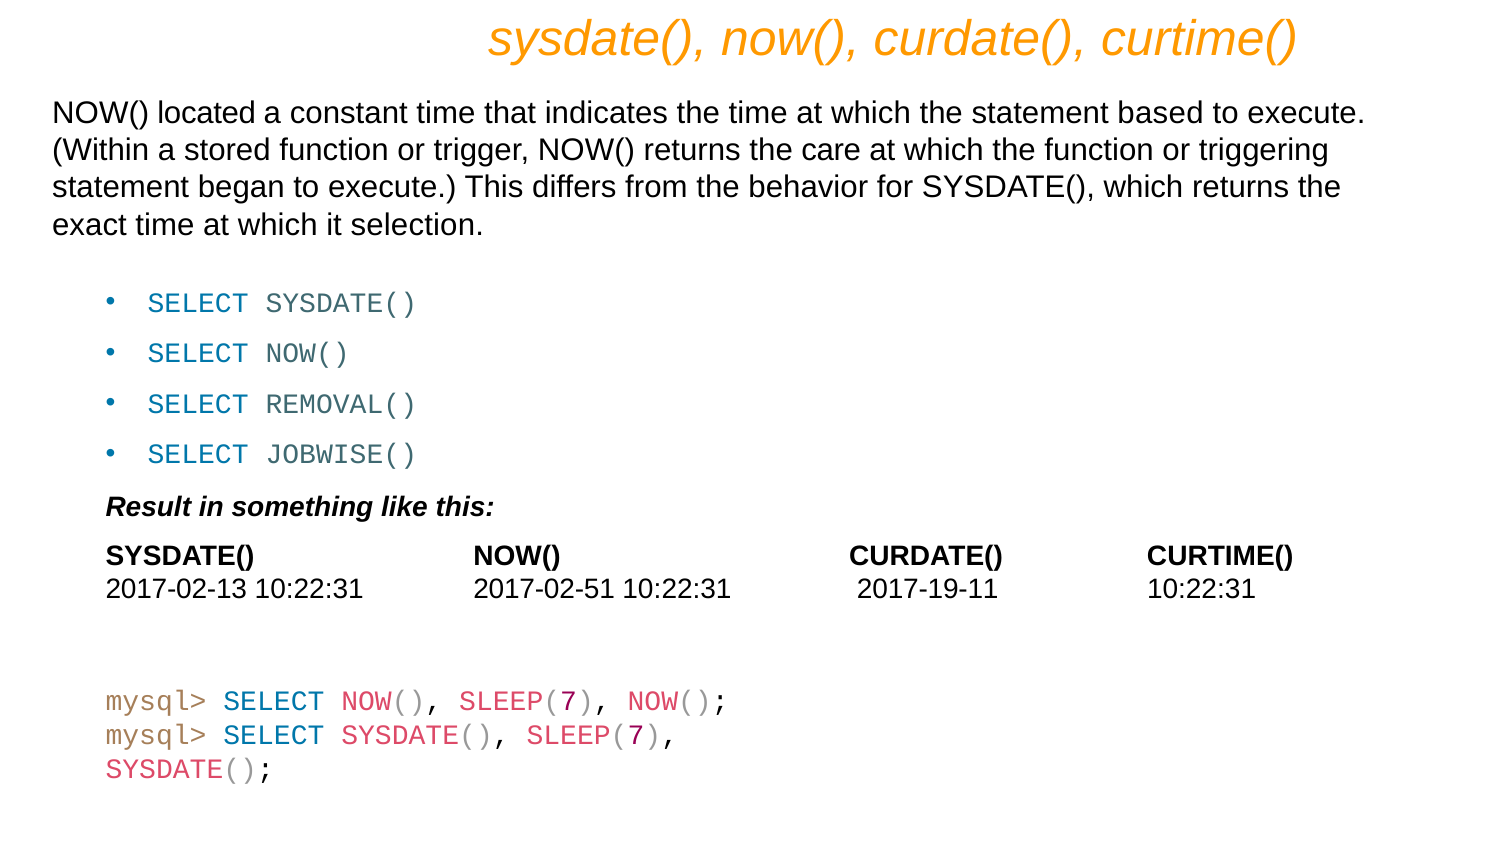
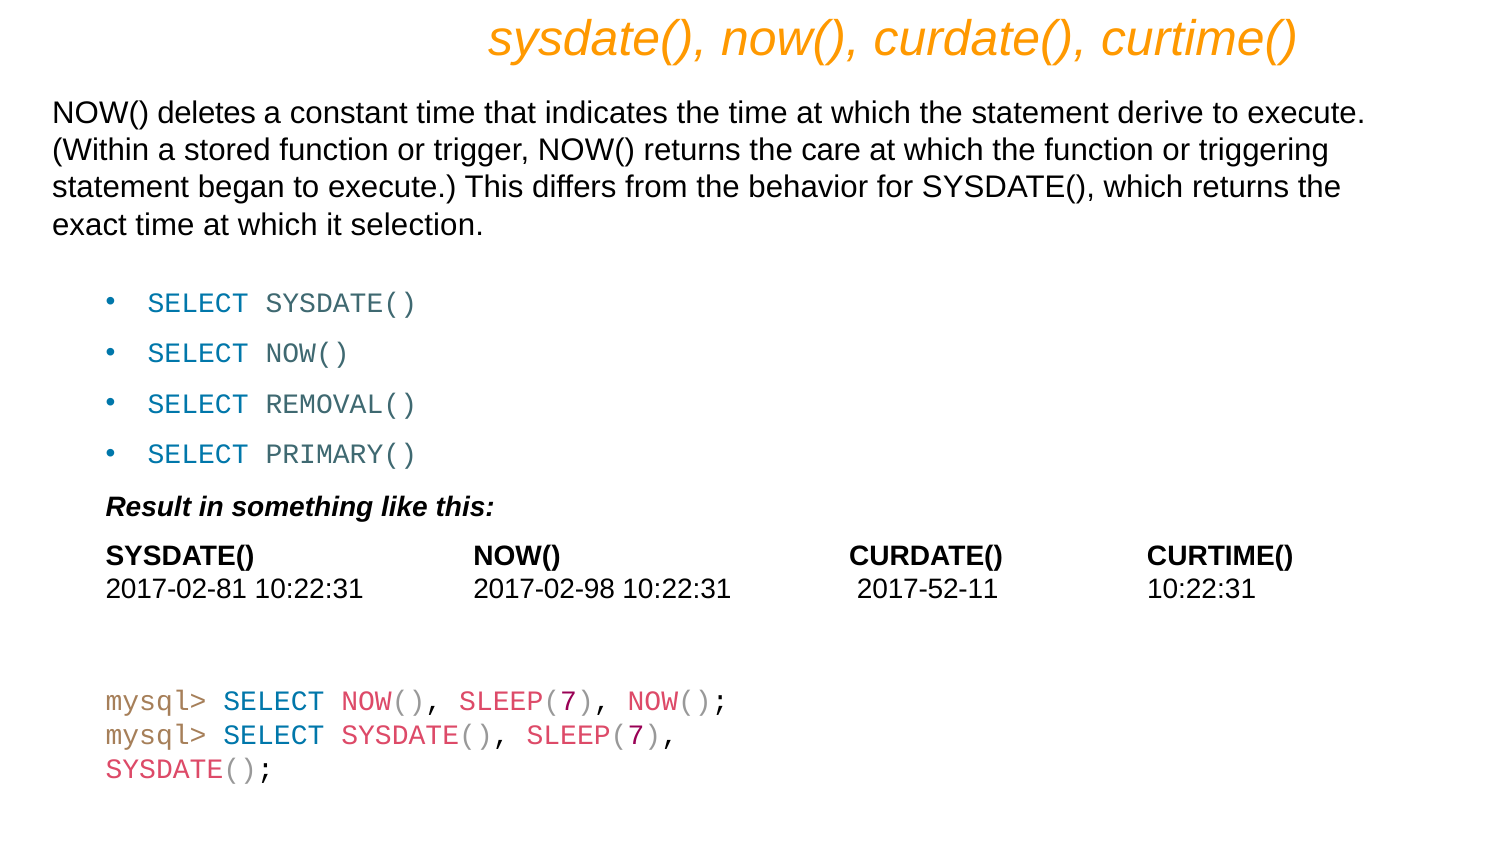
located: located -> deletes (207, 113)
based: based -> derive (1161, 113)
JOBWISE(: JOBWISE( -> PRIMARY( (341, 455)
2017-02-13: 2017-02-13 -> 2017-02-81 (176, 590)
2017-02-51: 2017-02-51 -> 2017-02-98 (544, 590)
2017-19-11: 2017-19-11 -> 2017-52-11 (928, 590)
